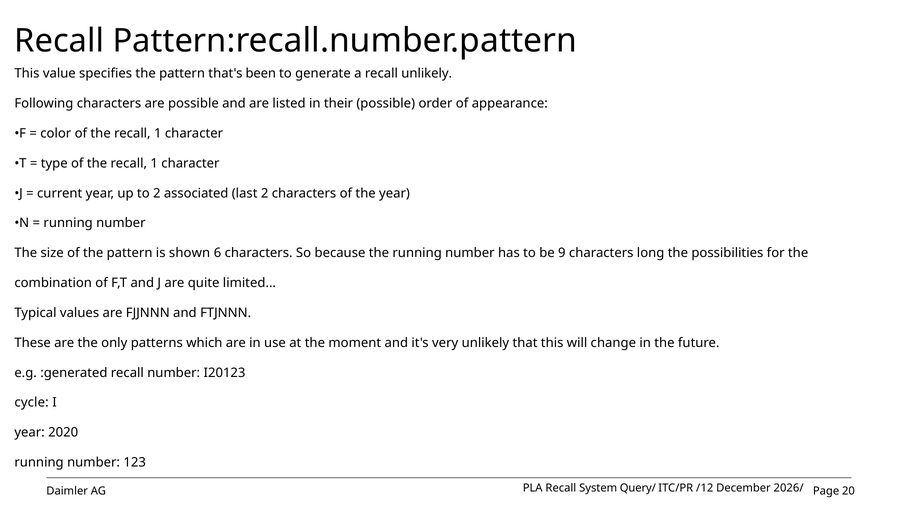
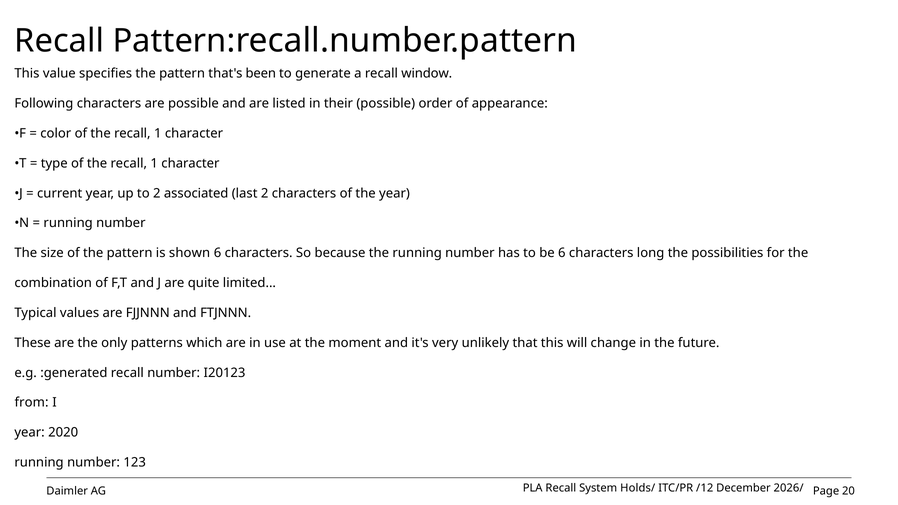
recall unlikely: unlikely -> window (427, 74)
be 9: 9 -> 6 (562, 253)
cycle: cycle -> from (32, 403)
Query/: Query/ -> Holds/ (638, 488)
